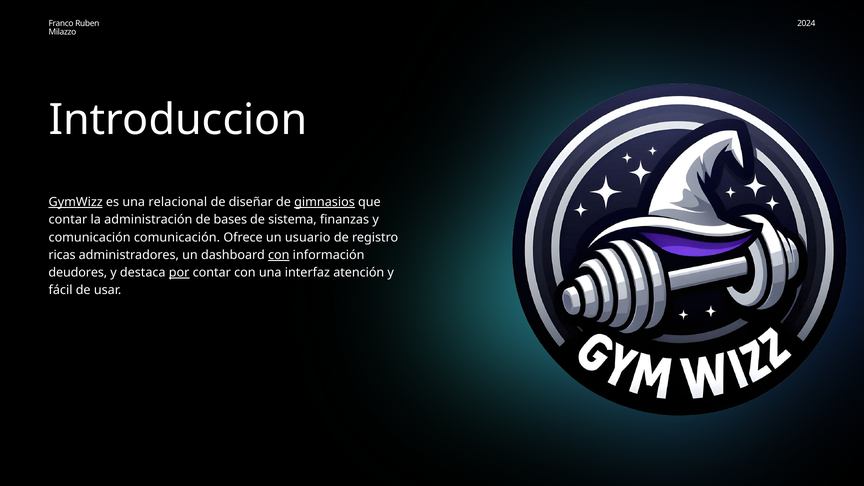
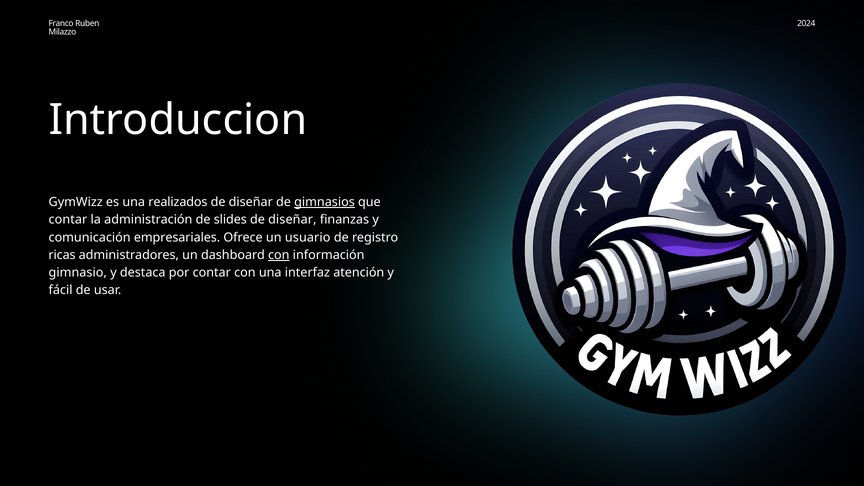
GymWizz underline: present -> none (76, 202)
relacional: relacional -> realizados (178, 202)
bases: bases -> slides (230, 220)
sistema: sistema -> diseñar (292, 220)
comunicación comunicación: comunicación -> empresariales (177, 237)
deudores: deudores -> gimnasio (78, 273)
por underline: present -> none (179, 273)
